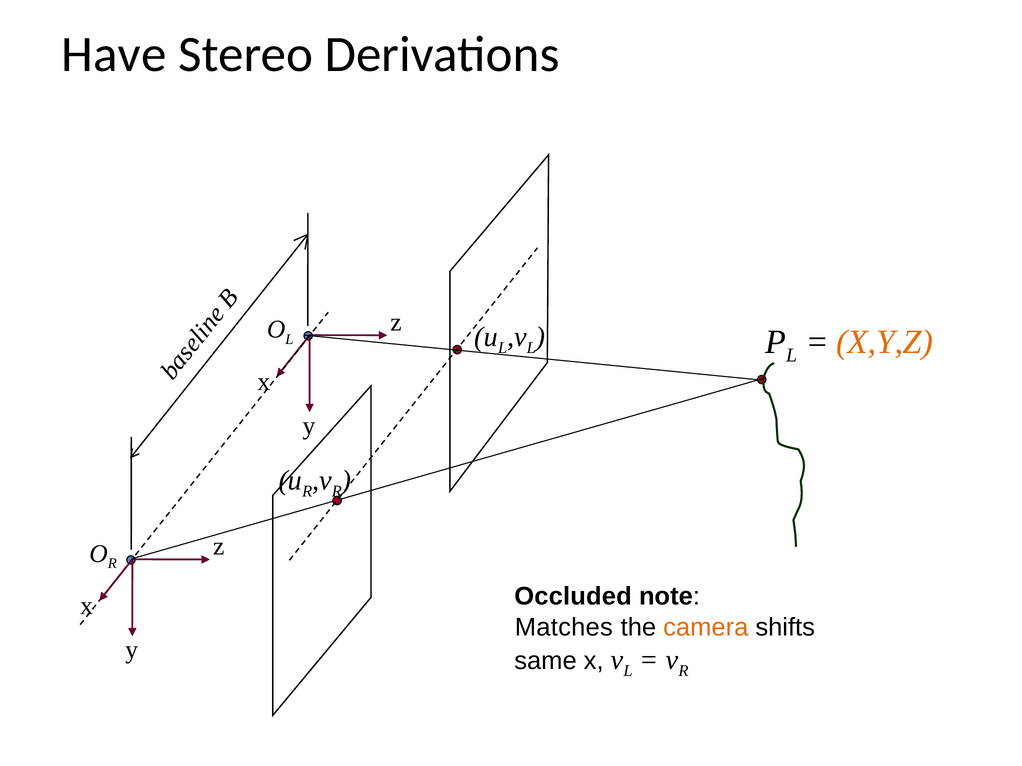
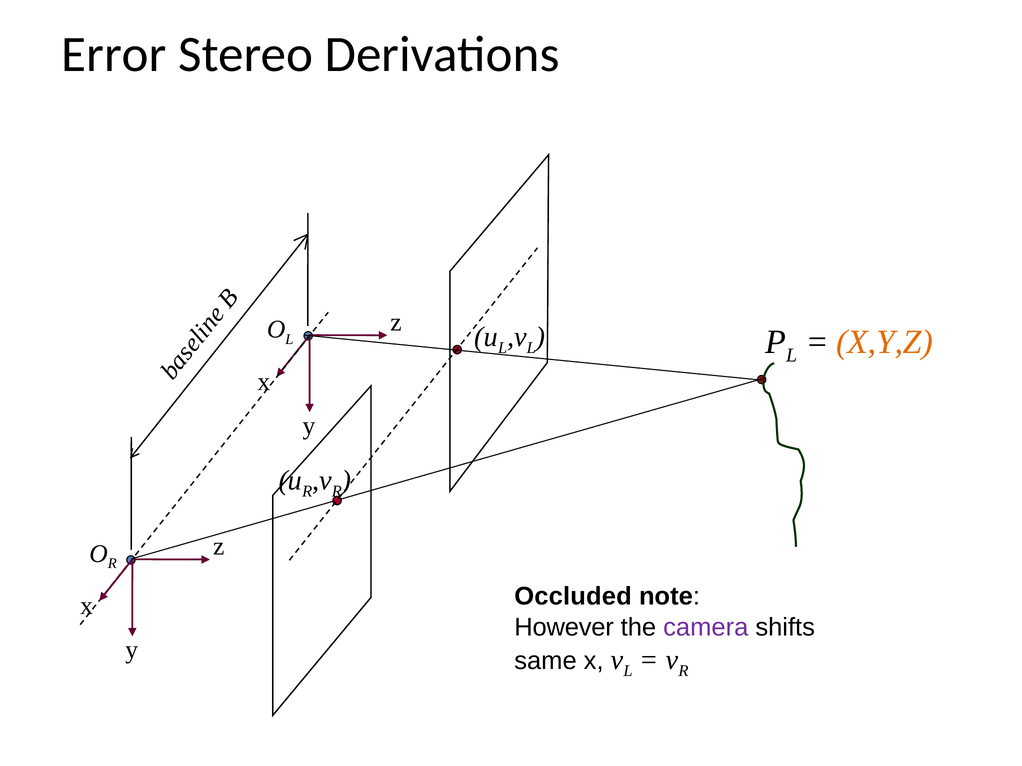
Have: Have -> Error (114, 55)
Matches: Matches -> However (564, 628)
camera colour: orange -> purple (706, 628)
